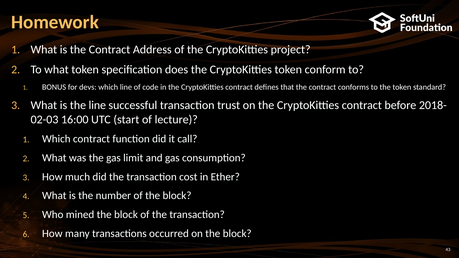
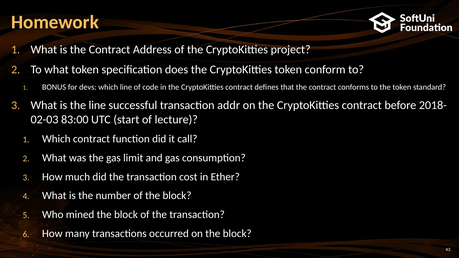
trust: trust -> addr (229, 105)
16:00: 16:00 -> 83:00 (75, 120)
